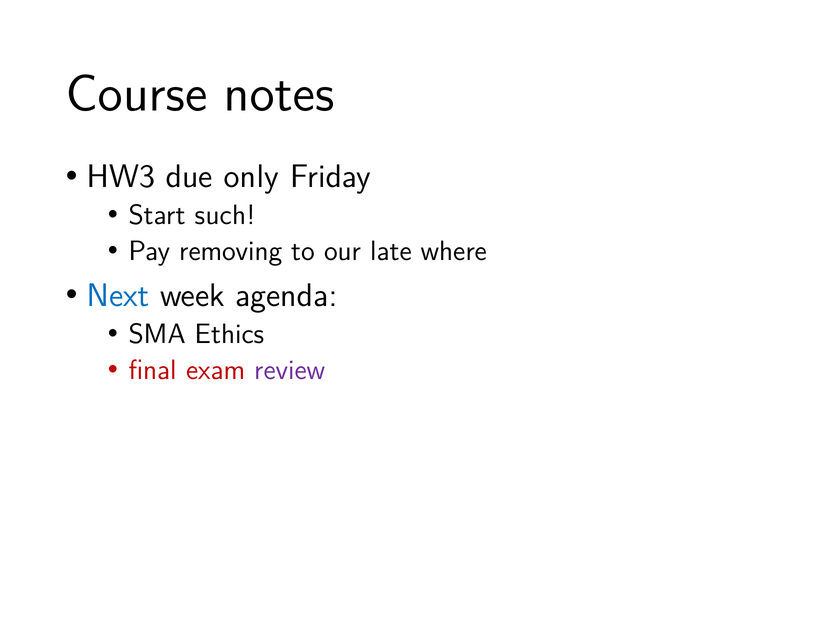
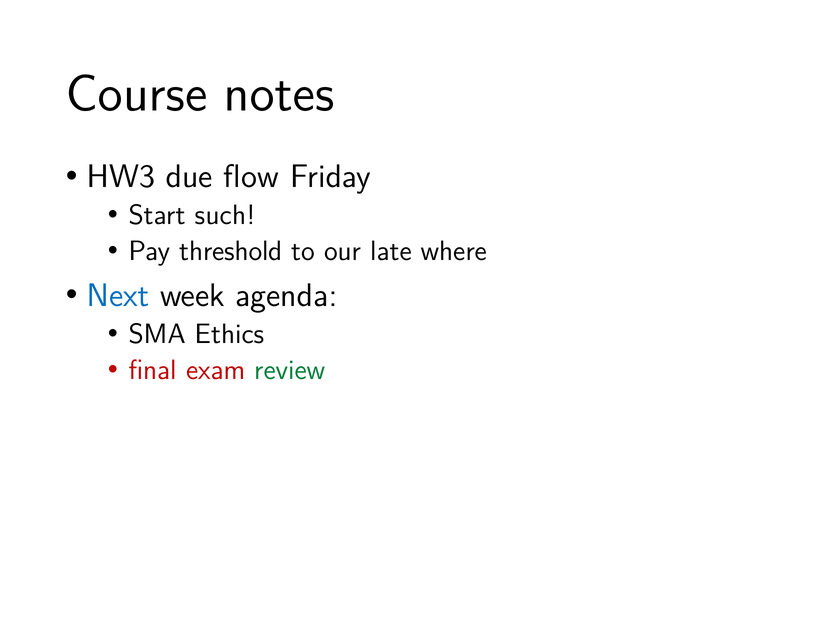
only: only -> flow (251, 176)
removing: removing -> threshold (231, 251)
review colour: purple -> green (290, 370)
